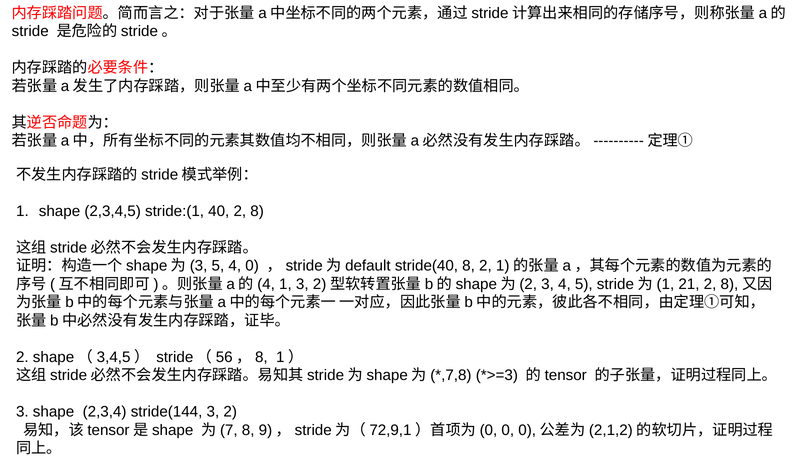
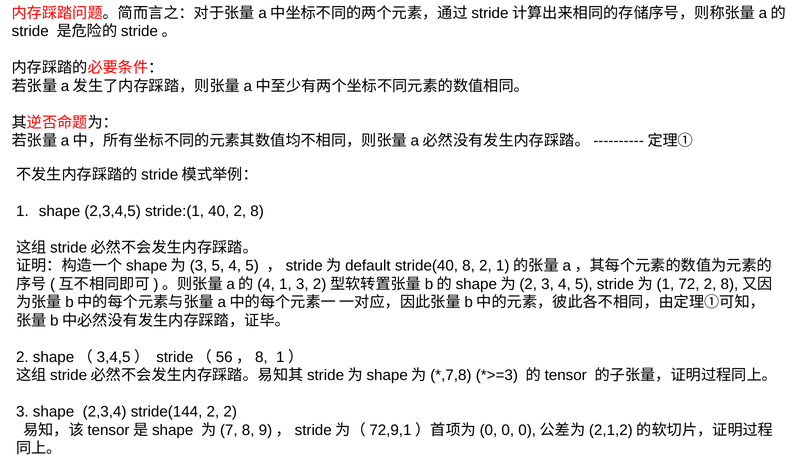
5 4 0: 0 -> 5 (252, 266)
21: 21 -> 72 (689, 284)
stride(144 3: 3 -> 2 (213, 411)
